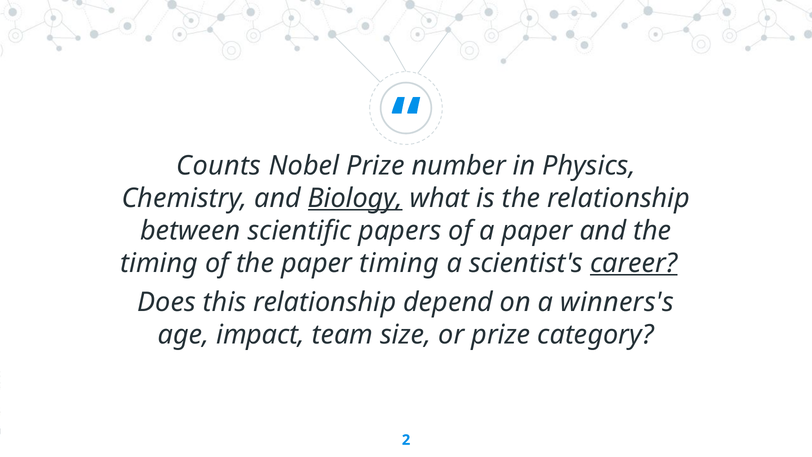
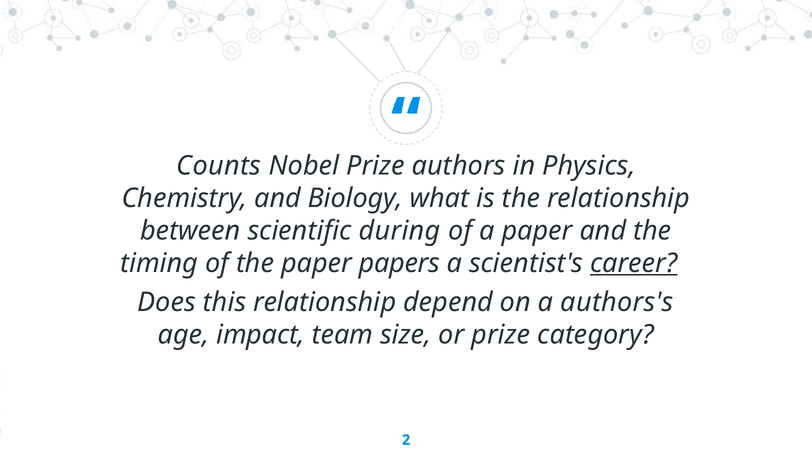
number: number -> authors (459, 166)
Biology underline: present -> none (355, 198)
papers: papers -> during (400, 231)
paper timing: timing -> papers (399, 263)
winners's: winners's -> authors's (617, 302)
